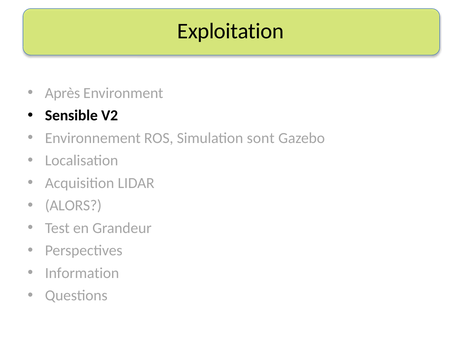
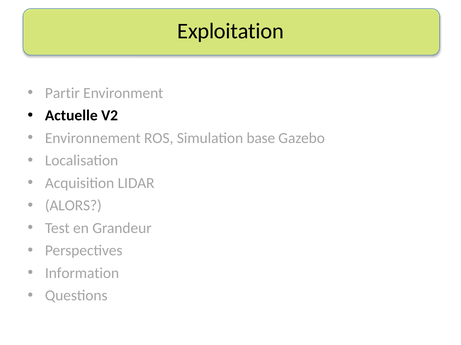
Après: Après -> Partir (62, 93)
Sensible: Sensible -> Actuelle (71, 116)
sont: sont -> base (261, 138)
